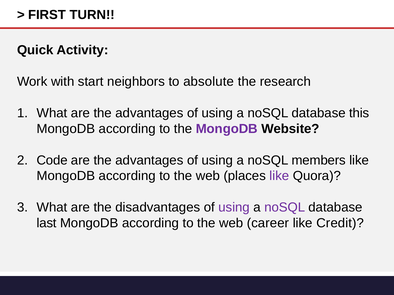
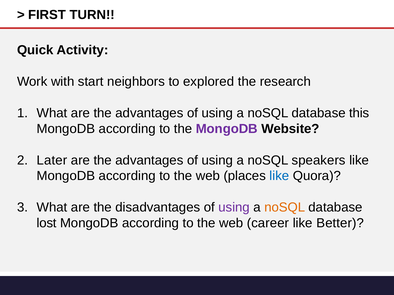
absolute: absolute -> explored (209, 82)
Code: Code -> Later (52, 160)
members: members -> speakers (319, 160)
like colour: purple -> blue (279, 176)
noSQL colour: purple -> orange (285, 208)
last: last -> lost (47, 223)
Credit: Credit -> Better (340, 223)
